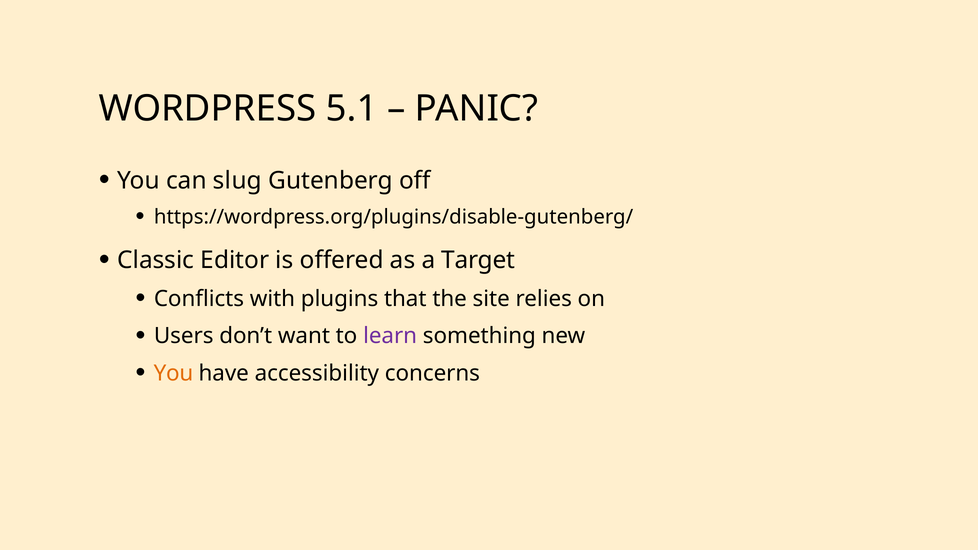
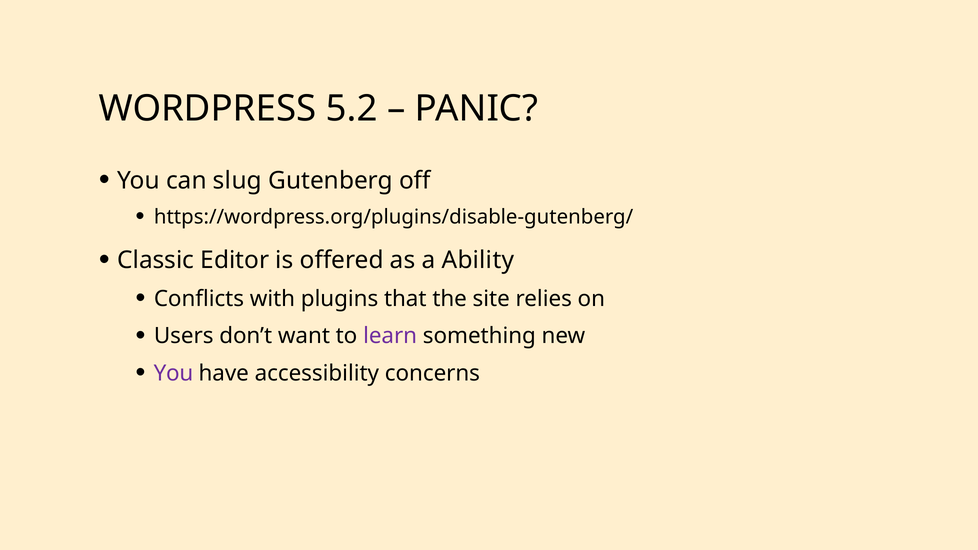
5.1: 5.1 -> 5.2 (352, 109)
Target: Target -> Ability (478, 260)
You colour: orange -> purple (173, 373)
